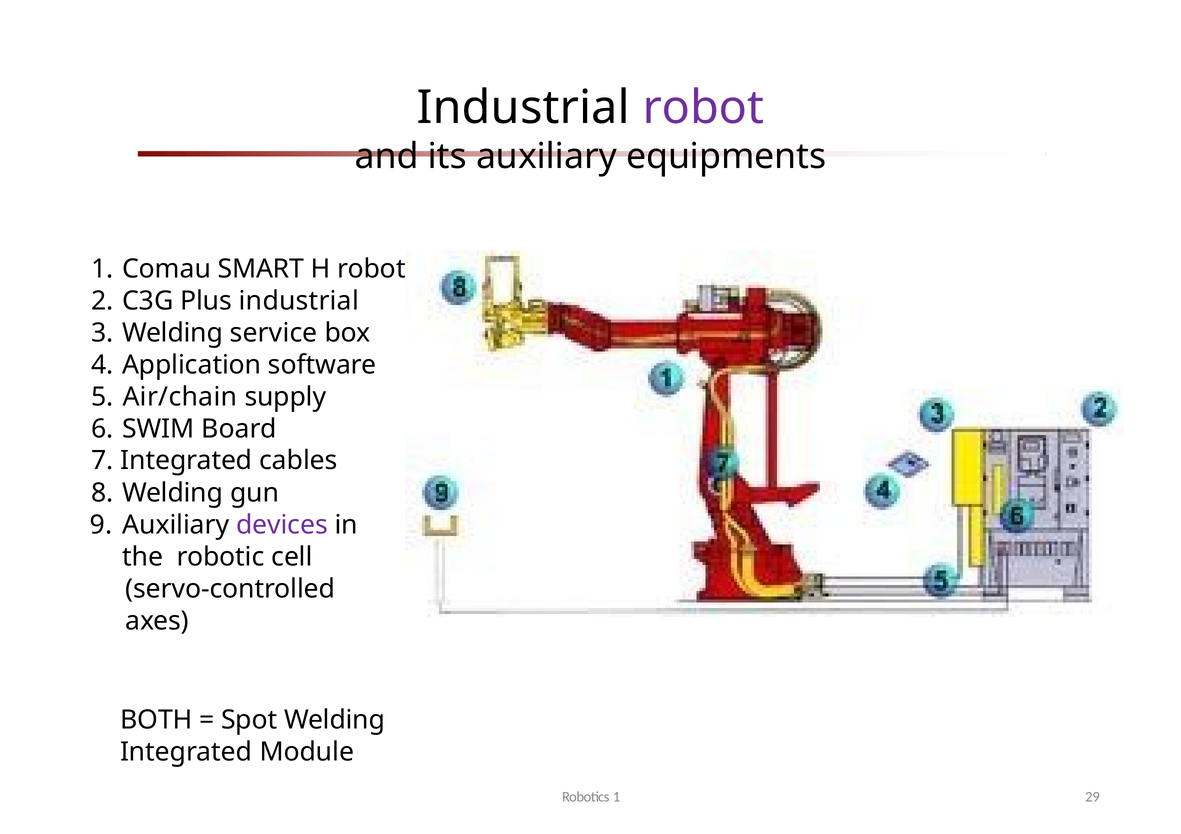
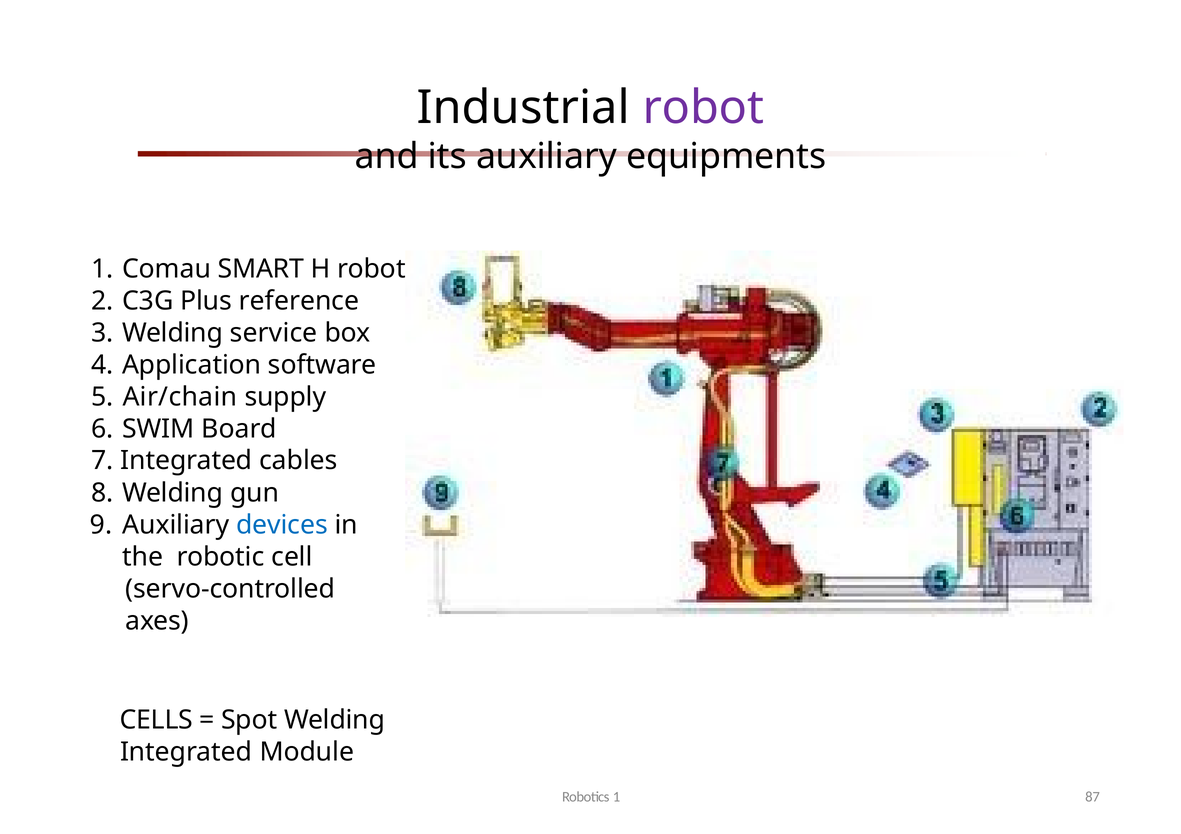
Plus industrial: industrial -> reference (299, 301)
devices colour: purple -> blue (282, 525)
BOTH: BOTH -> CELLS (156, 720)
29: 29 -> 87 (1093, 797)
